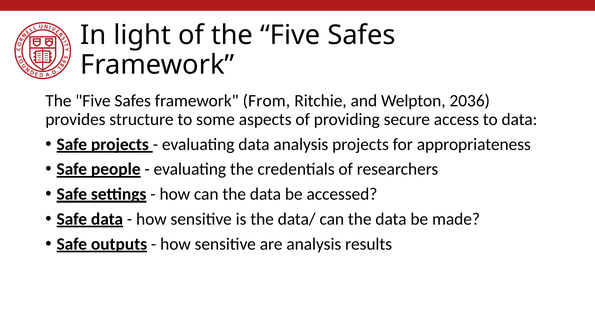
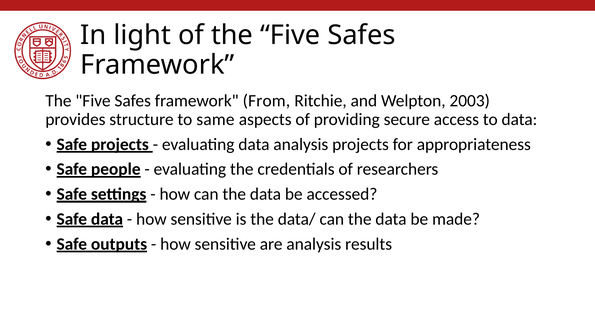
2036: 2036 -> 2003 (470, 101)
some: some -> same (215, 119)
